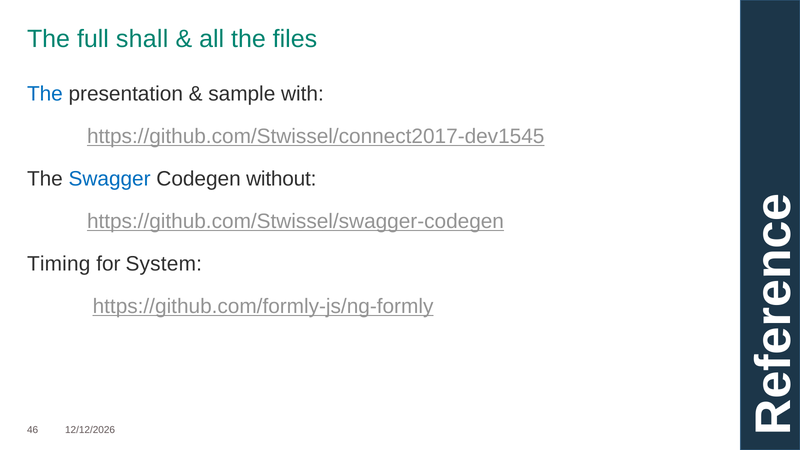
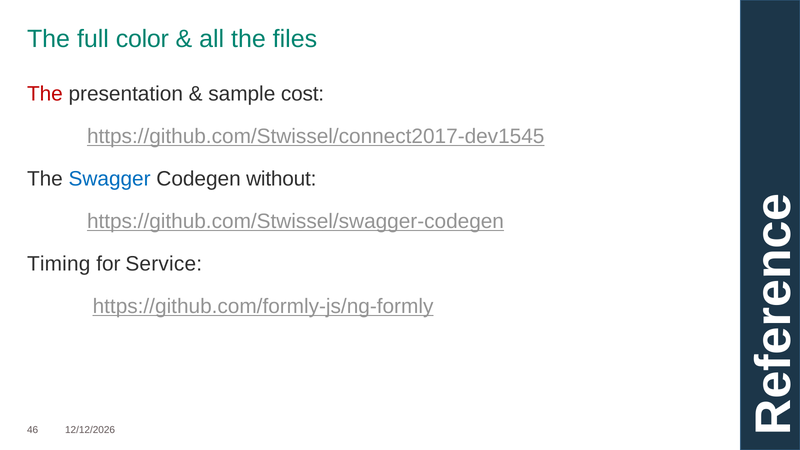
shall: shall -> color (142, 39)
The colour: blue -> red (45, 94)
with: with -> cost (303, 94)
System: System -> Service (164, 264)
